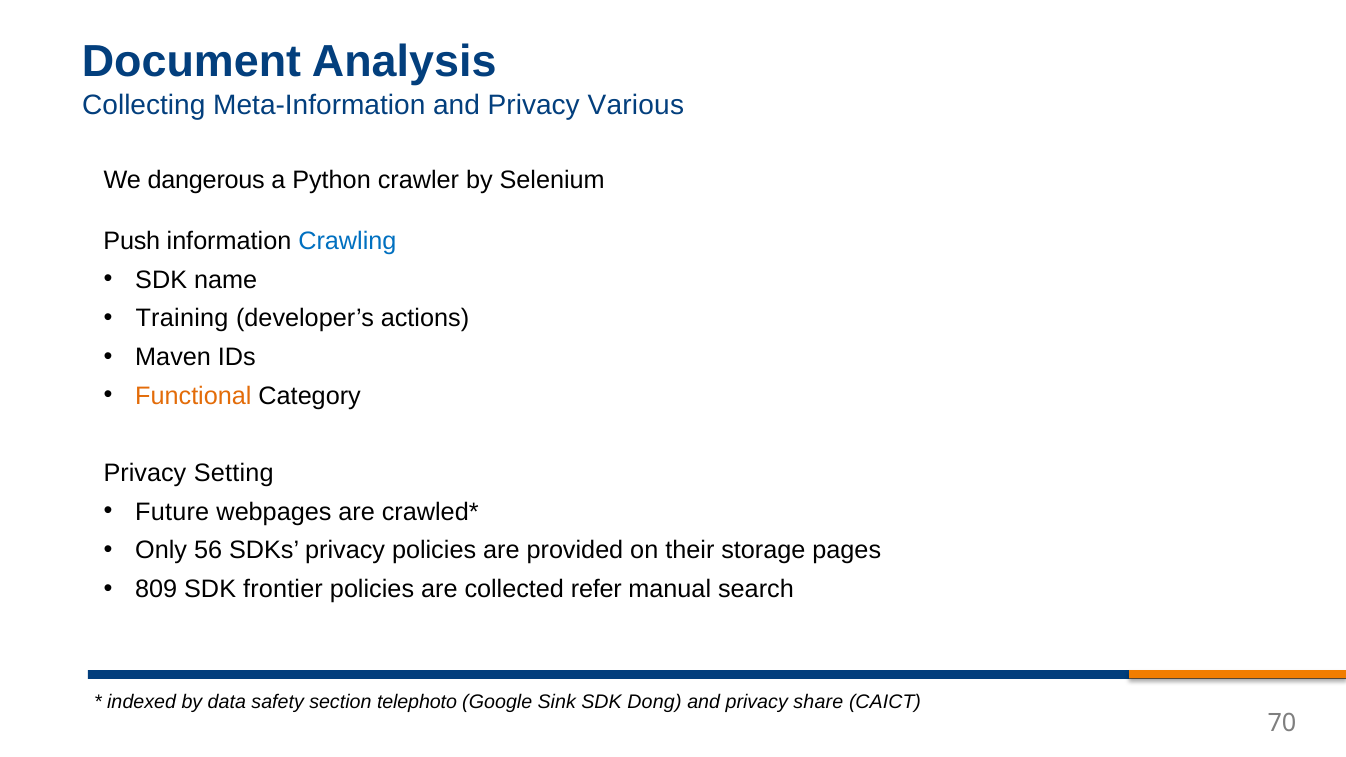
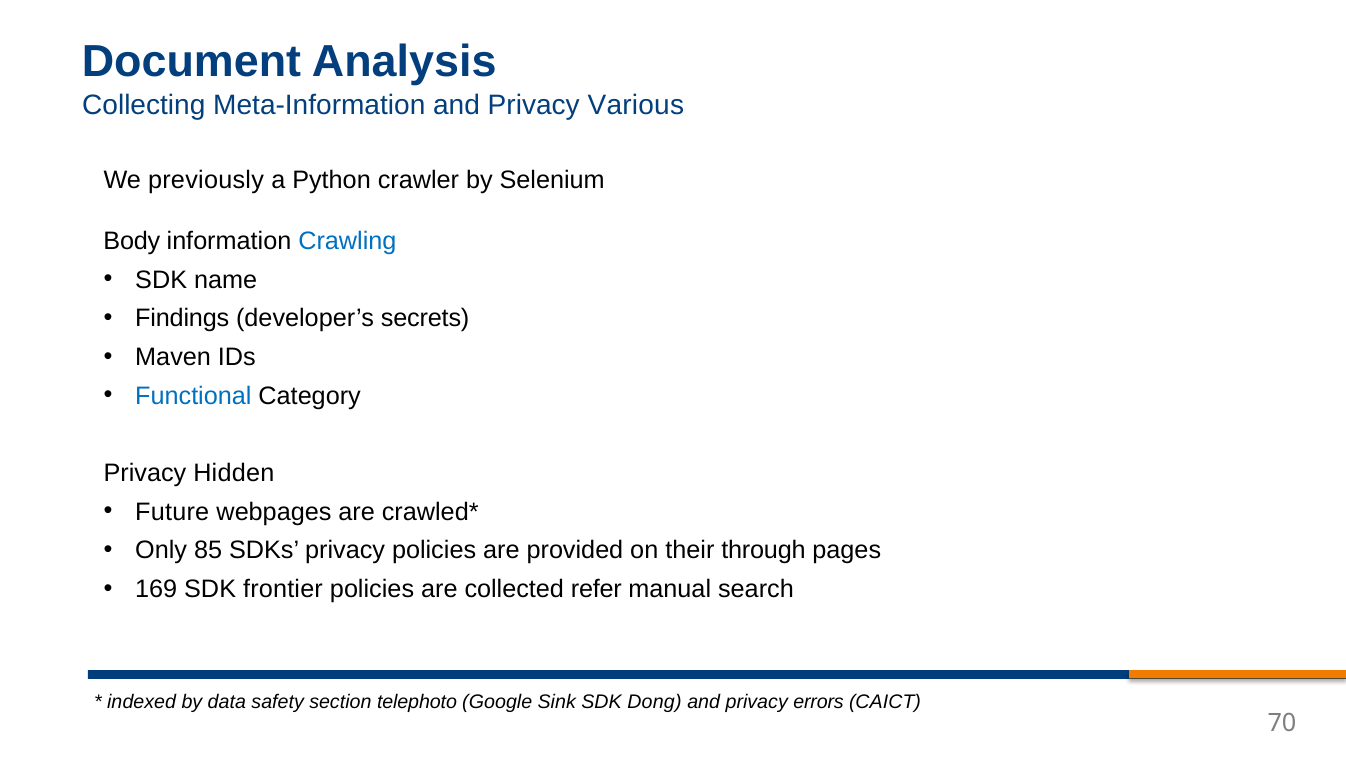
dangerous: dangerous -> previously (206, 180)
Push: Push -> Body (132, 241)
Training: Training -> Findings (182, 318)
actions: actions -> secrets (425, 318)
Functional colour: orange -> blue (193, 396)
Setting: Setting -> Hidden (234, 473)
56: 56 -> 85 (208, 551)
storage: storage -> through (763, 551)
809: 809 -> 169 (156, 589)
share: share -> errors (819, 702)
